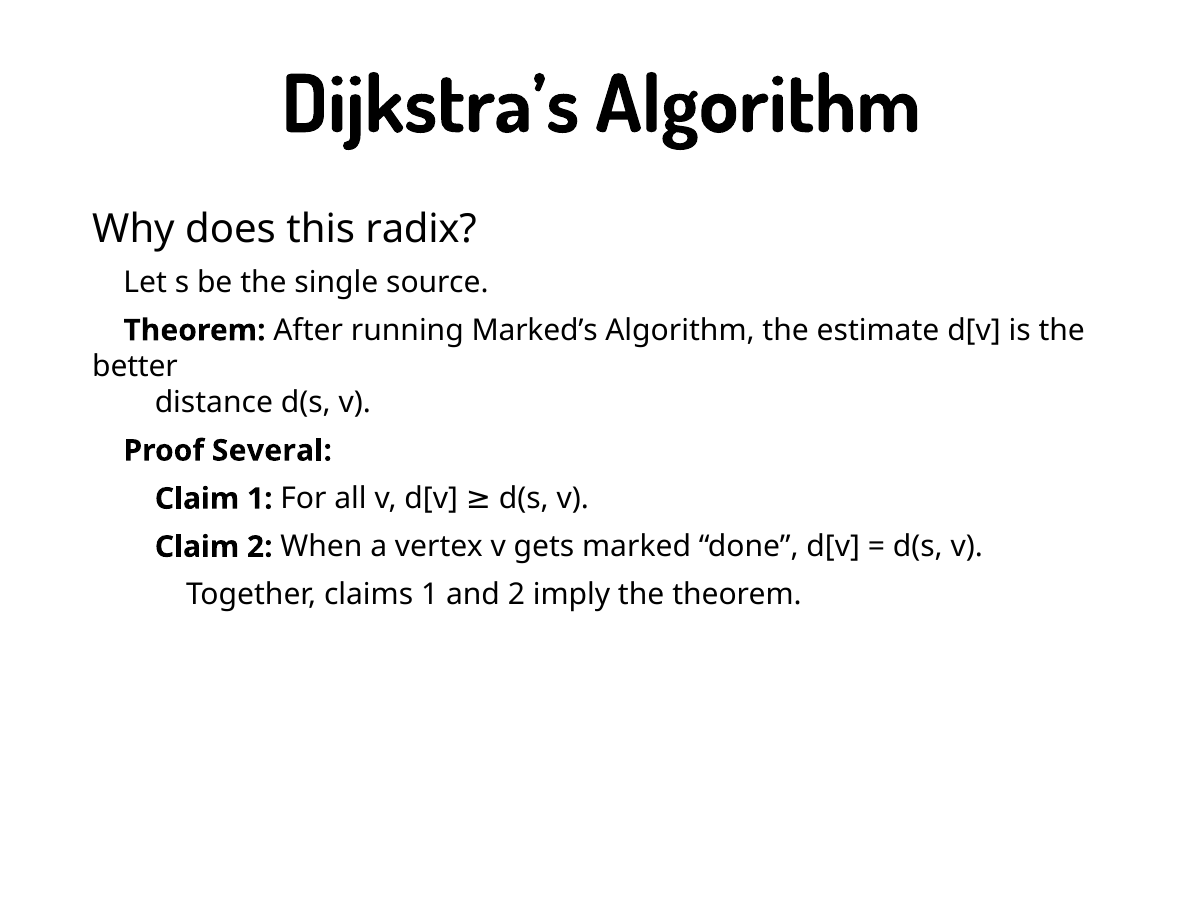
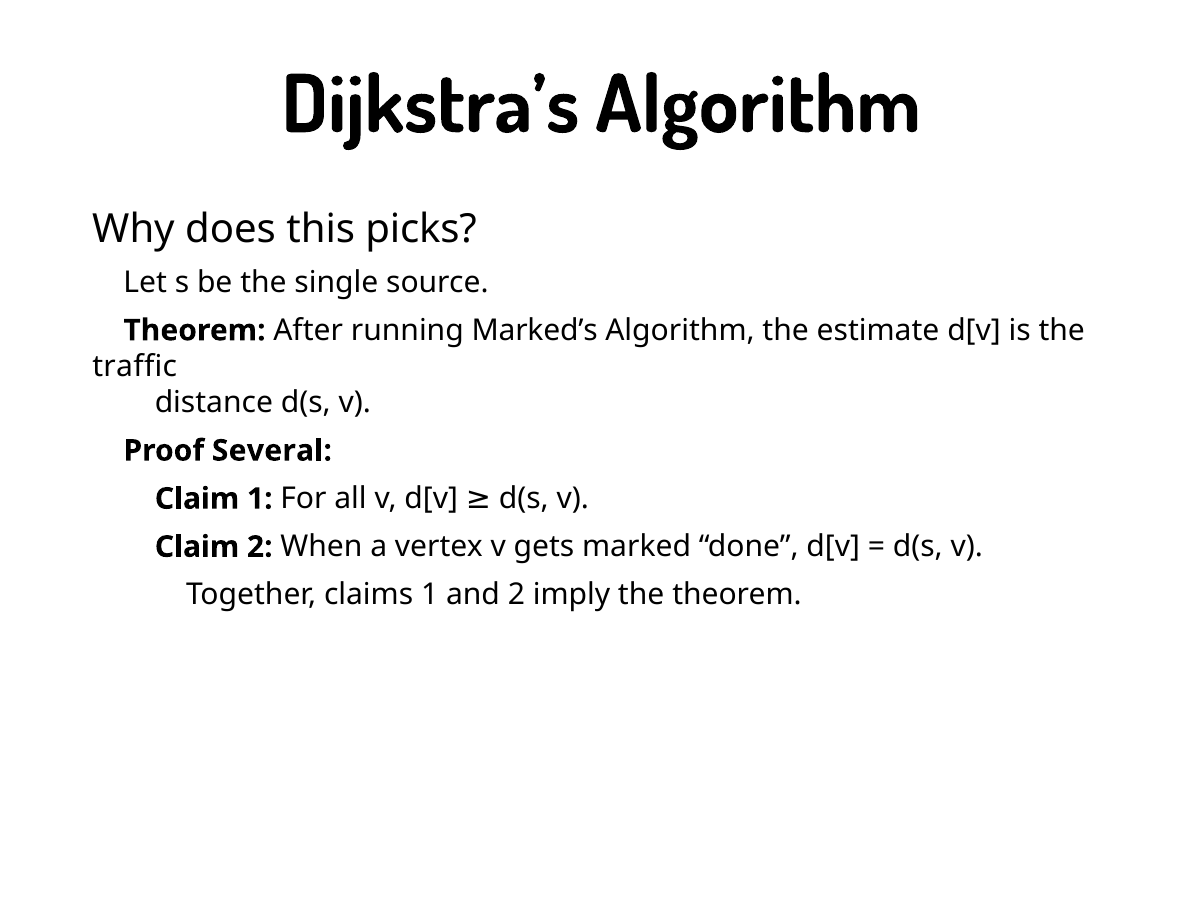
radix: radix -> picks (421, 229)
better: better -> traffic (135, 367)
